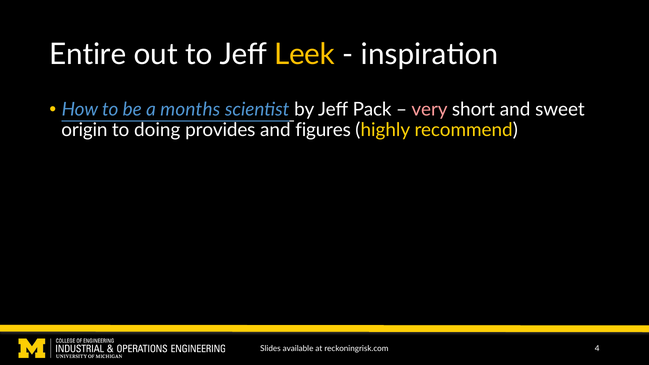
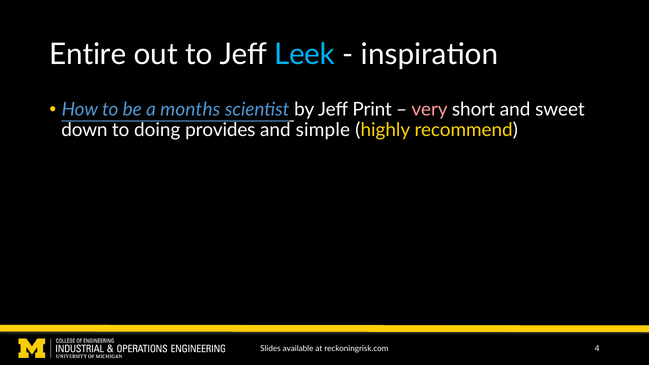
Leek colour: yellow -> light blue (305, 55)
Pack: Pack -> Print (372, 110)
origin: origin -> down (84, 130)
figures: figures -> simple (323, 130)
